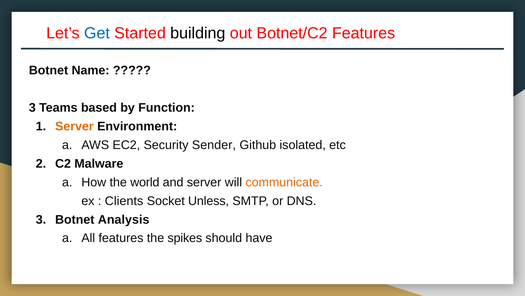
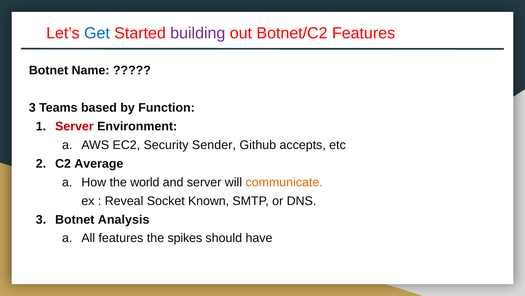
building colour: black -> purple (198, 33)
Server colour: orange -> red (74, 126)
isolated: isolated -> accepts (303, 145)
Malware: Malware -> Average (99, 163)
Clients: Clients -> Reveal (124, 200)
Unless: Unless -> Known (209, 200)
